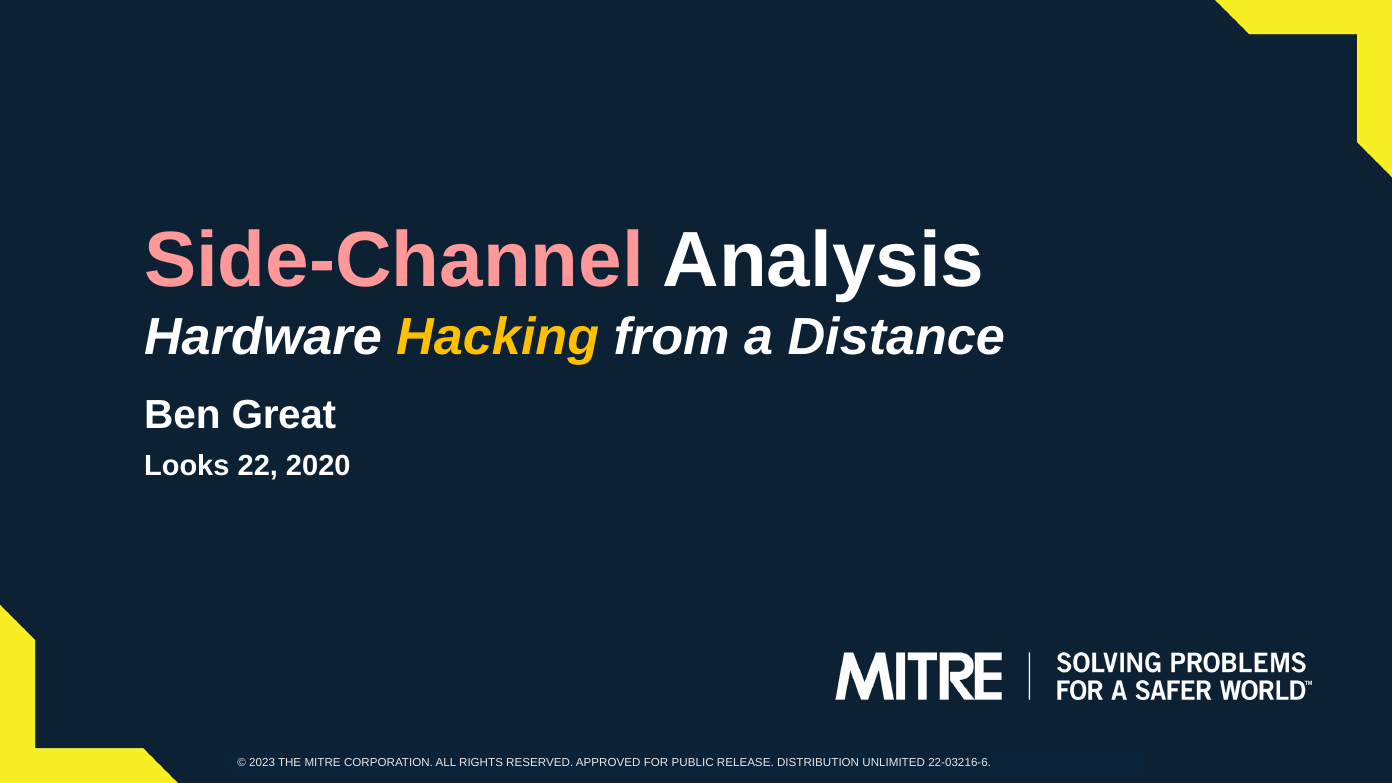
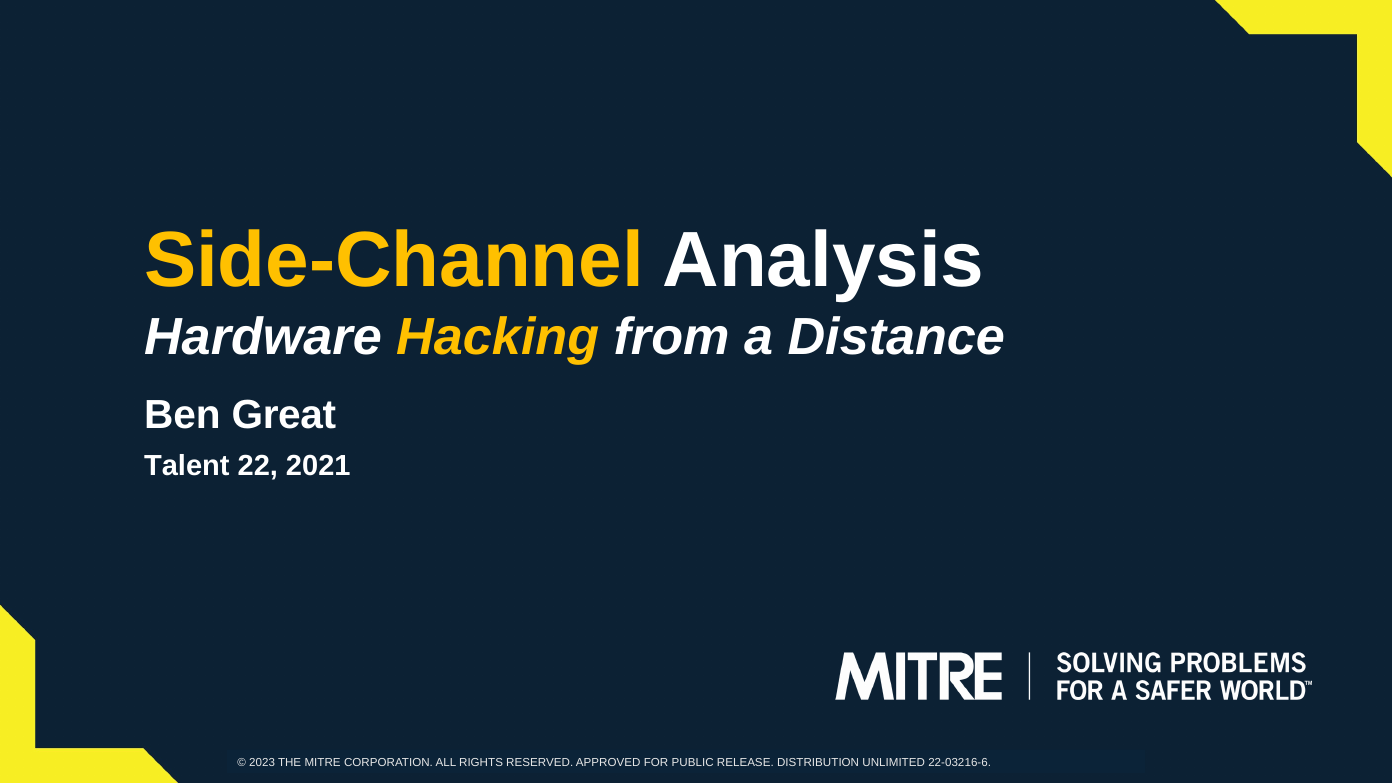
Side-Channel colour: pink -> yellow (394, 261)
Looks: Looks -> Talent (187, 466)
22 2020: 2020 -> 2021 (318, 466)
